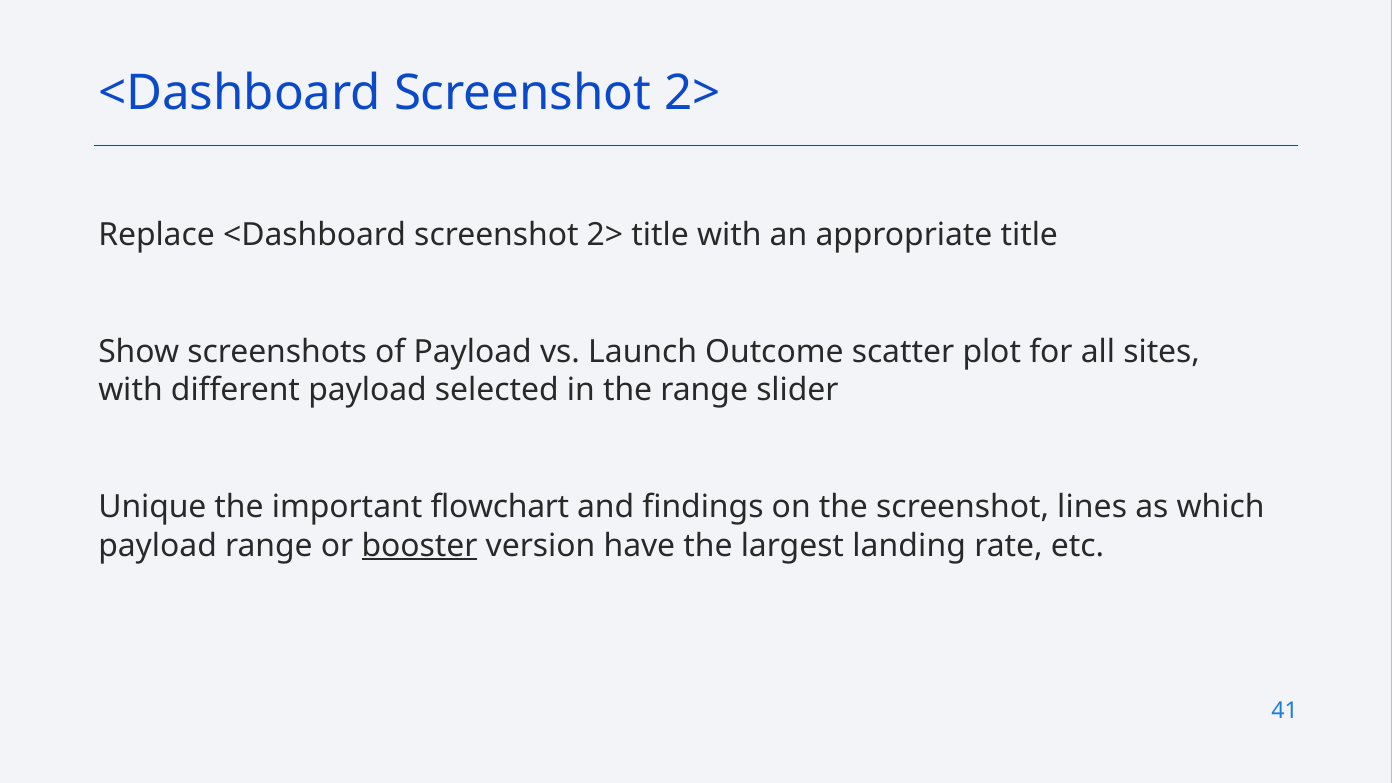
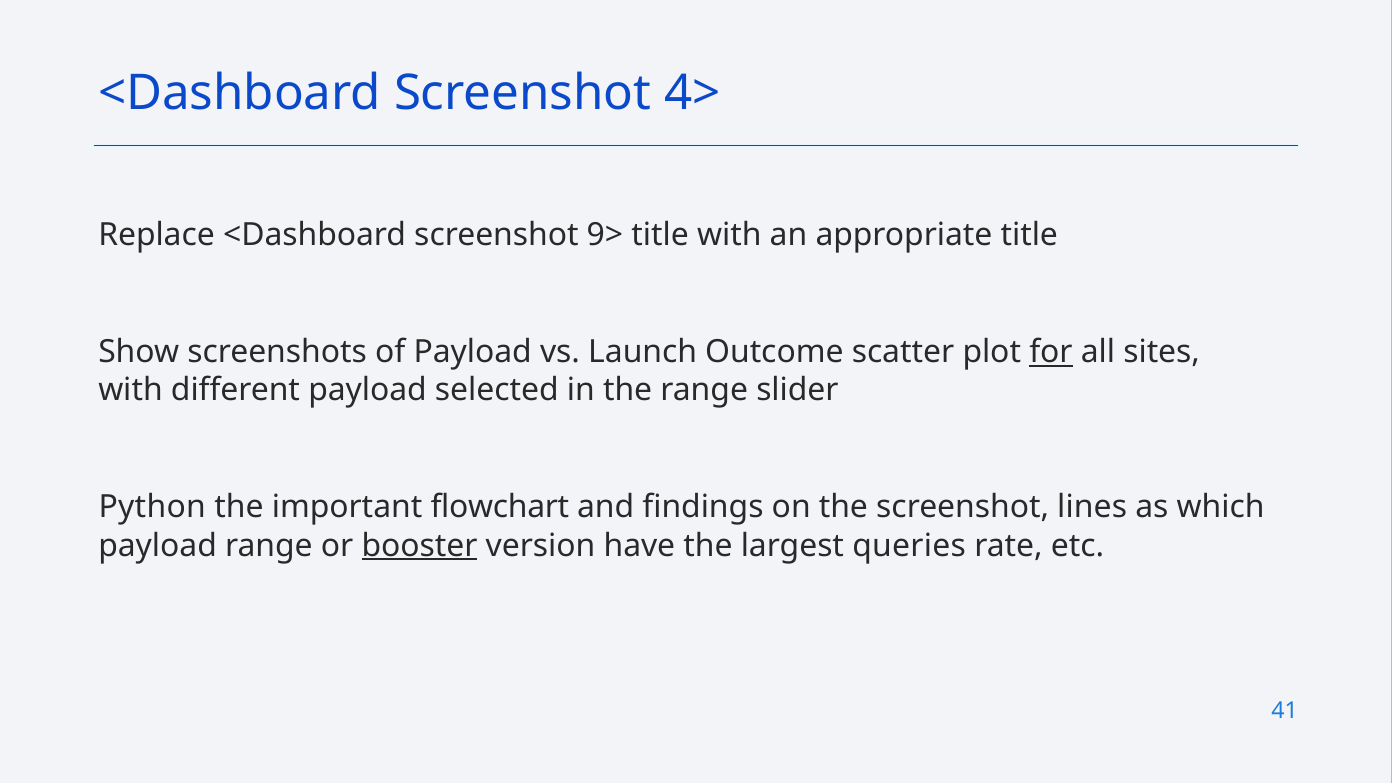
2>: 2> -> 4> (692, 93)
Replace <Dashboard screenshot 2>: 2> -> 9> (605, 235)
for underline: none -> present (1051, 352)
Unique: Unique -> Python (152, 507)
landing: landing -> queries (909, 546)
